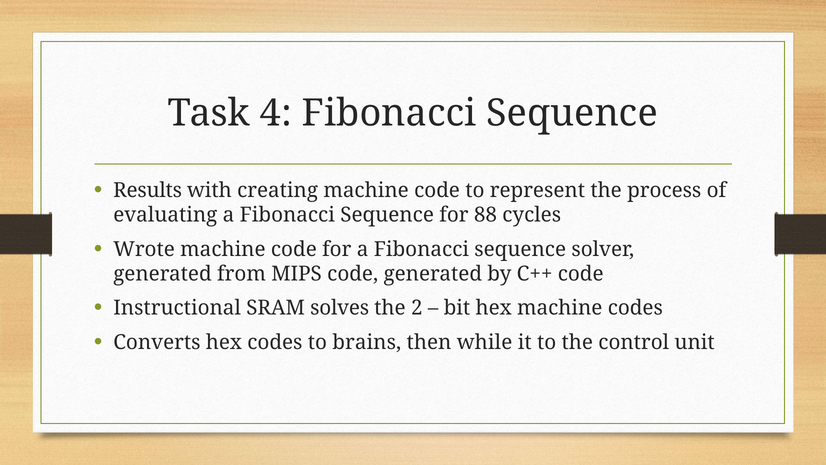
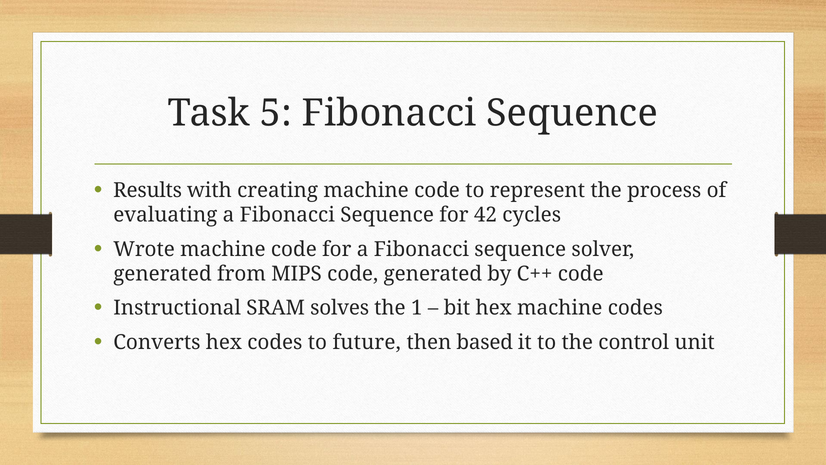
4: 4 -> 5 (276, 113)
88: 88 -> 42 (485, 215)
2: 2 -> 1 (417, 308)
brains: brains -> future (367, 342)
while: while -> based (485, 342)
